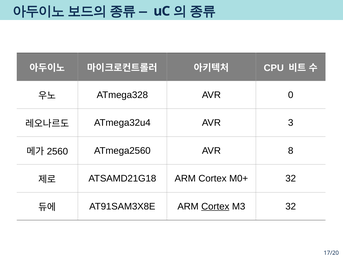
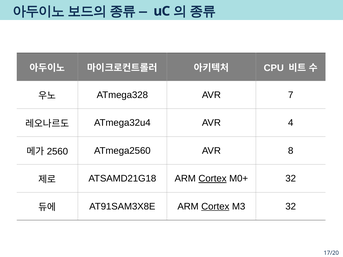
0: 0 -> 7 (291, 95)
3: 3 -> 4 (291, 123)
Cortex underline: none -> present (213, 179)
